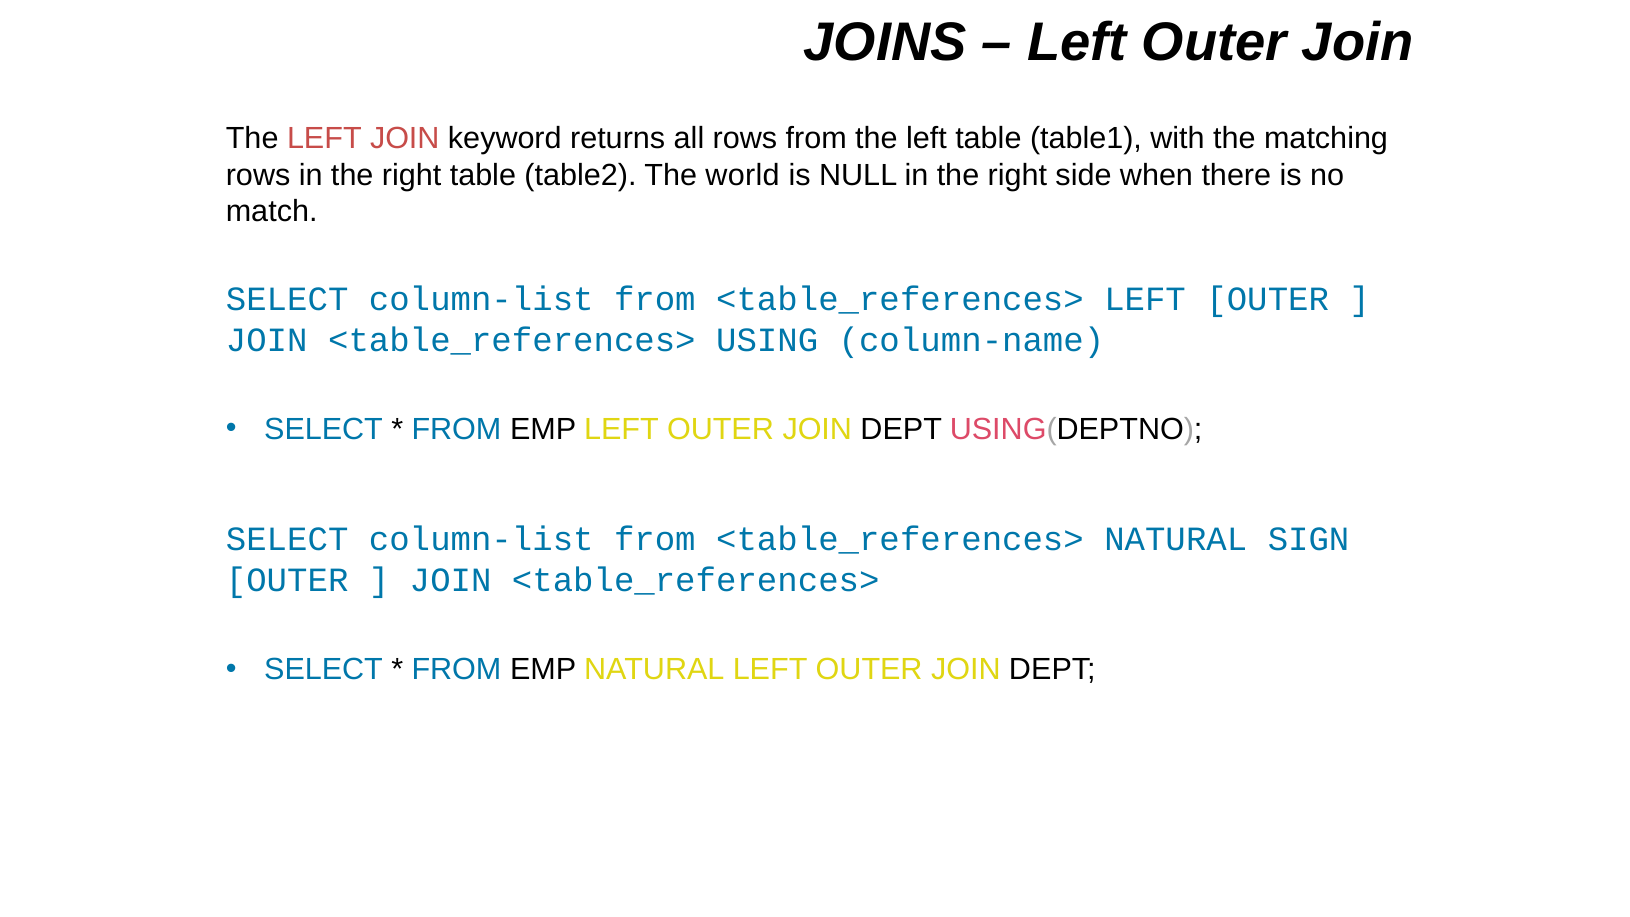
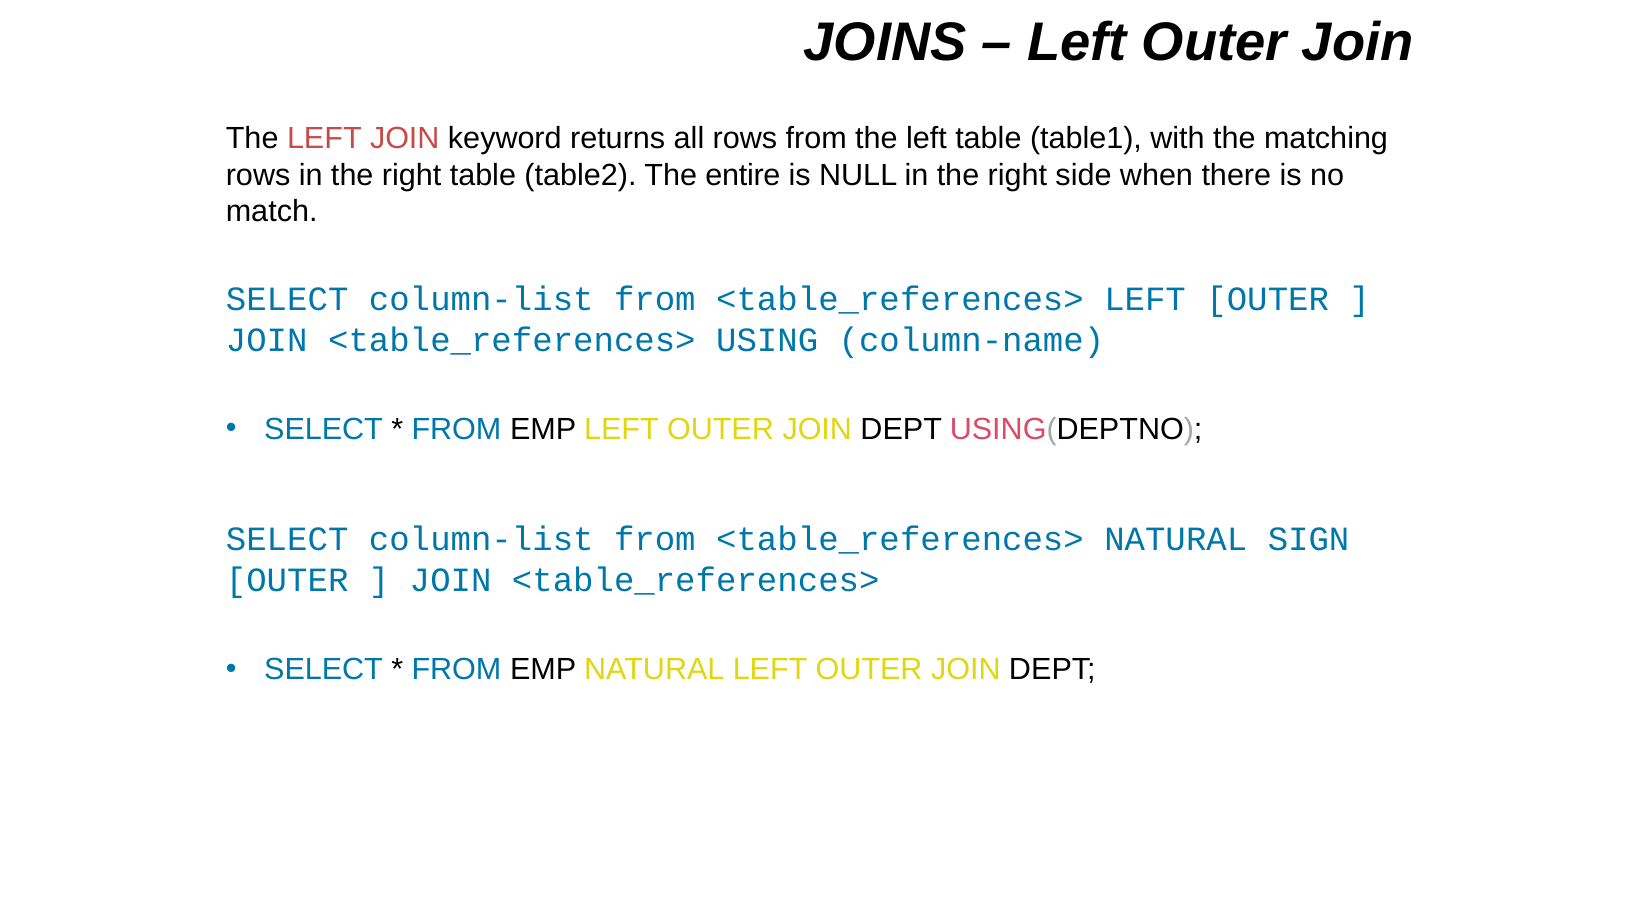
world: world -> entire (743, 175)
